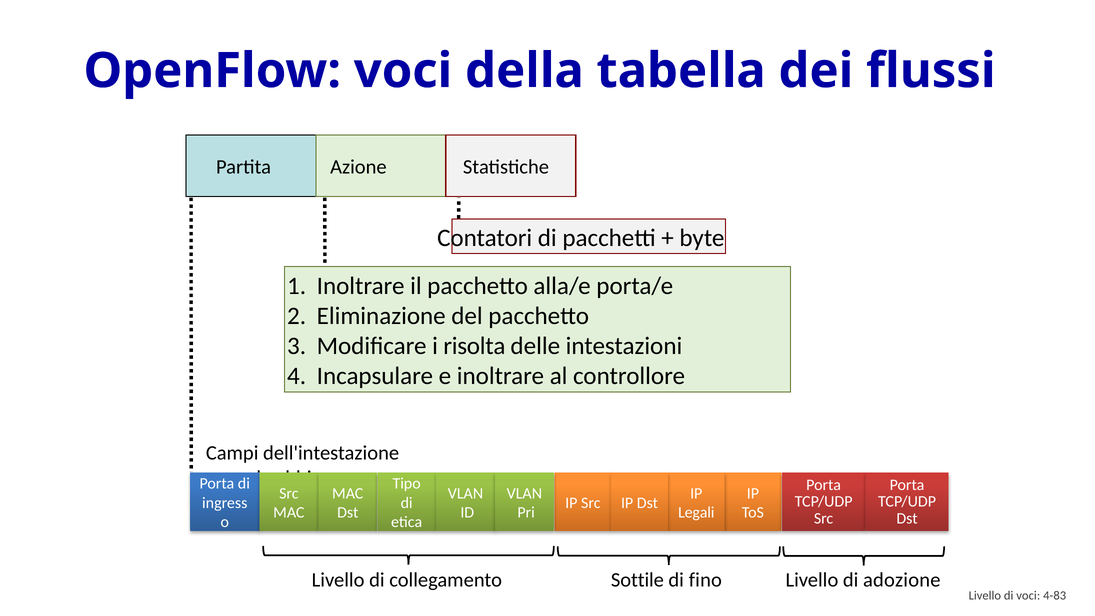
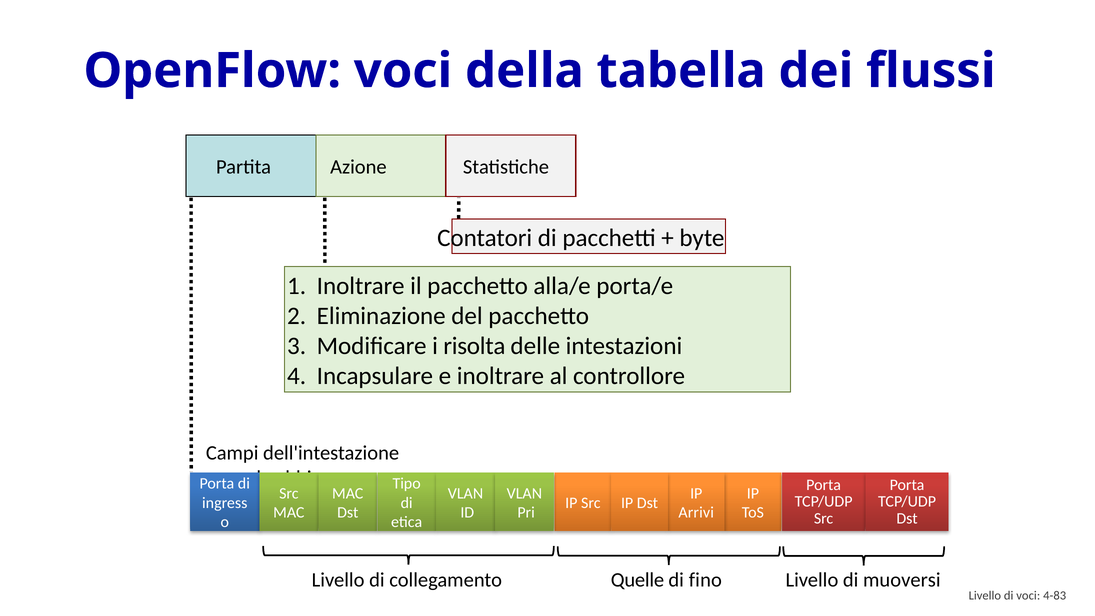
Legali: Legali -> Arrivi (696, 512)
Sottile: Sottile -> Quelle (637, 580)
adozione: adozione -> muoversi (902, 580)
